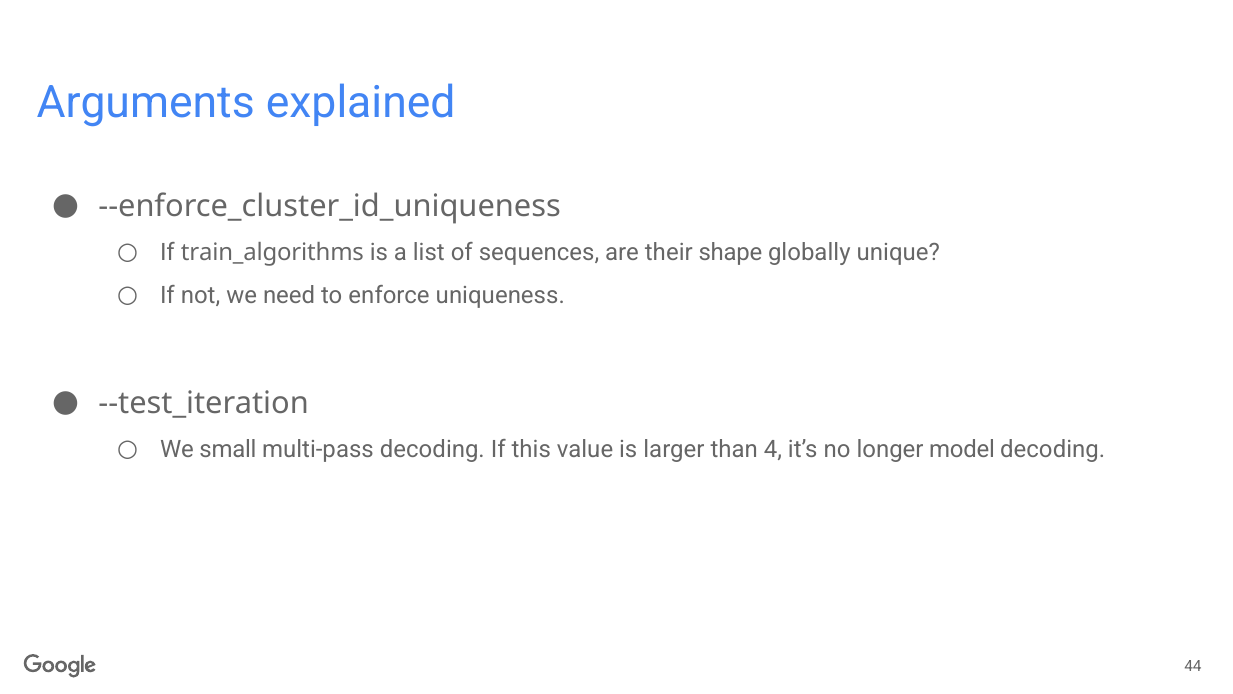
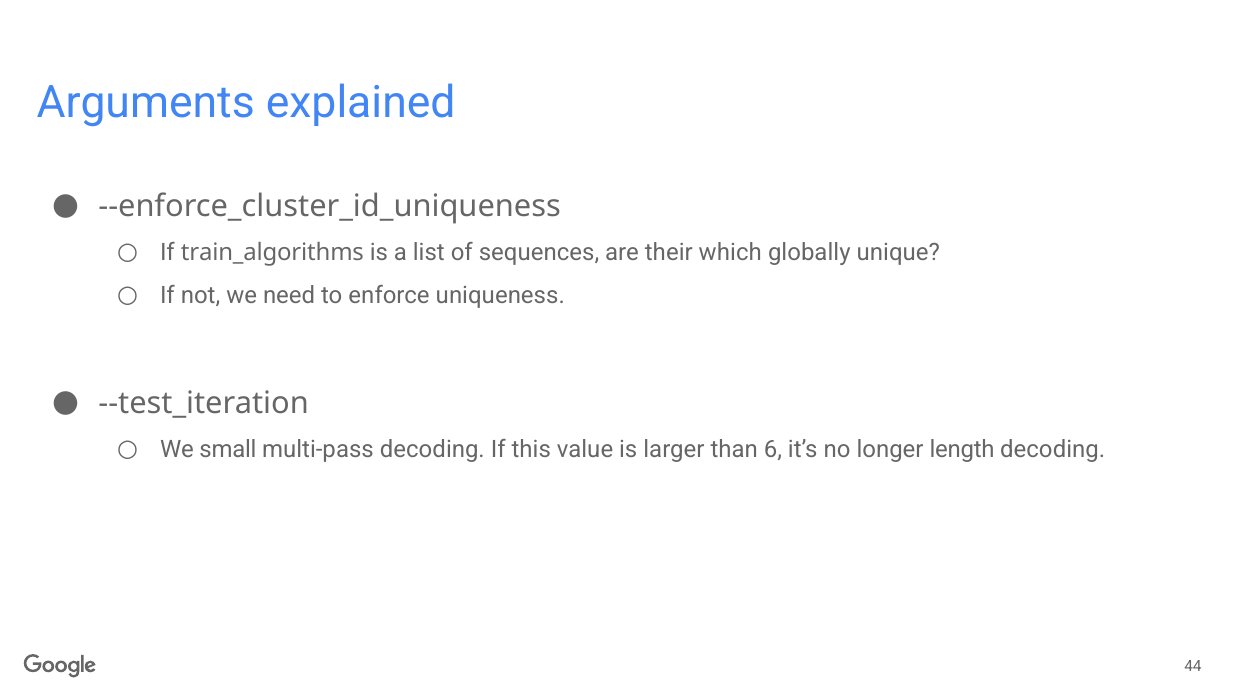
shape: shape -> which (730, 252)
4: 4 -> 6 (773, 450)
model: model -> length (962, 450)
